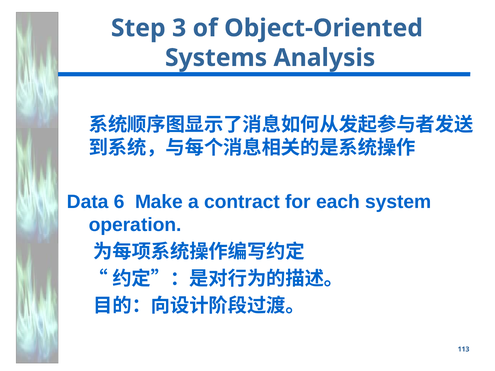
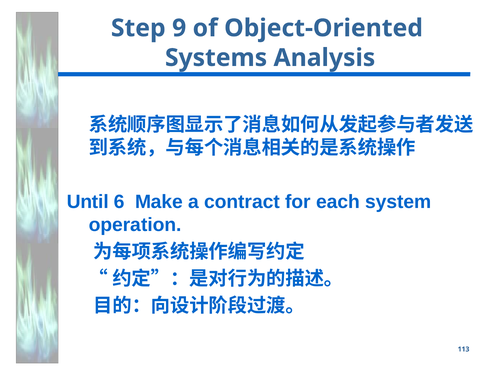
3: 3 -> 9 (179, 28)
Data: Data -> Until (88, 202)
